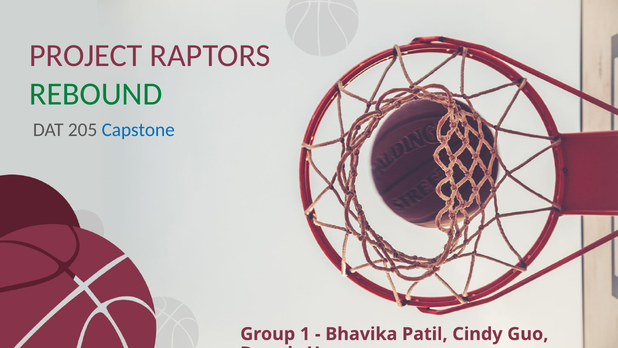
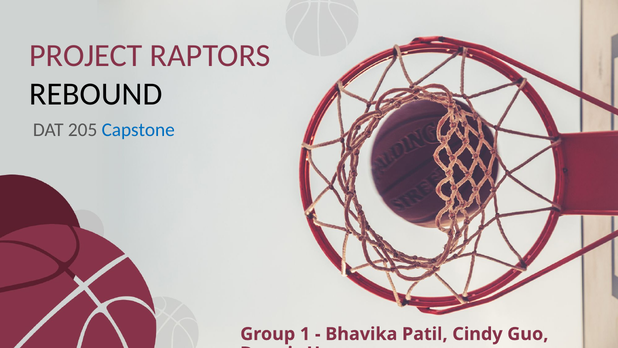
REBOUND colour: green -> black (96, 94)
